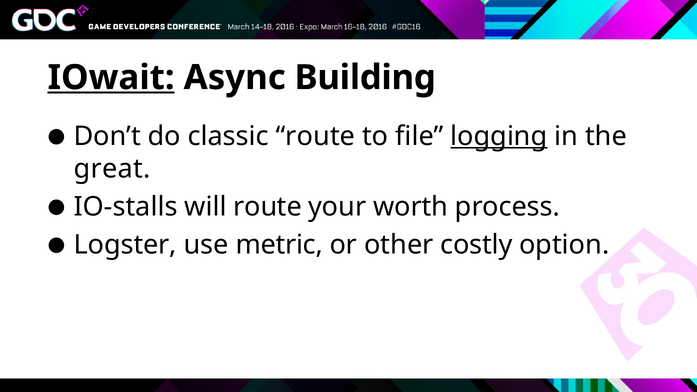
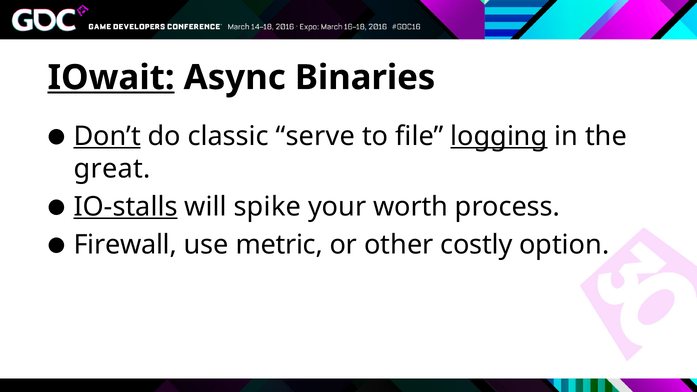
Building: Building -> Binaries (365, 78)
Don’t underline: none -> present (107, 136)
classic route: route -> serve (315, 136)
IO-stalls underline: none -> present (126, 207)
will route: route -> spike (267, 207)
Logster: Logster -> Firewall (125, 245)
